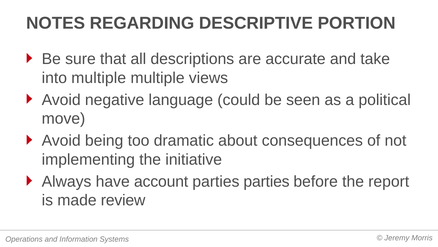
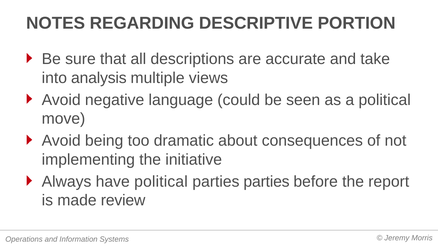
into multiple: multiple -> analysis (99, 78)
have account: account -> political (161, 181)
